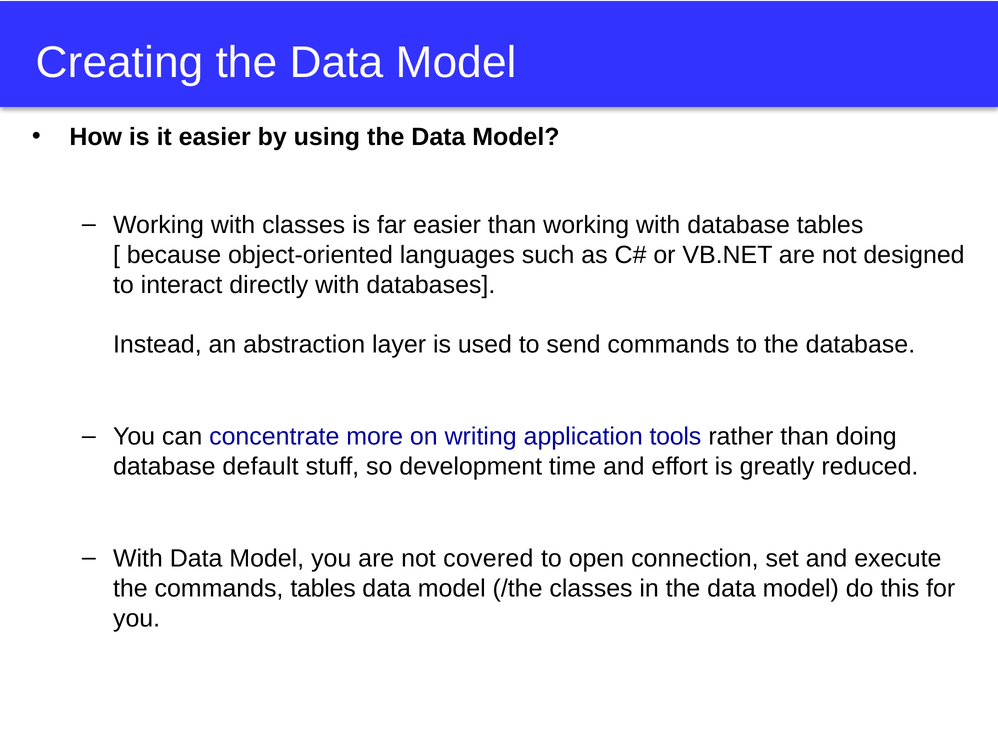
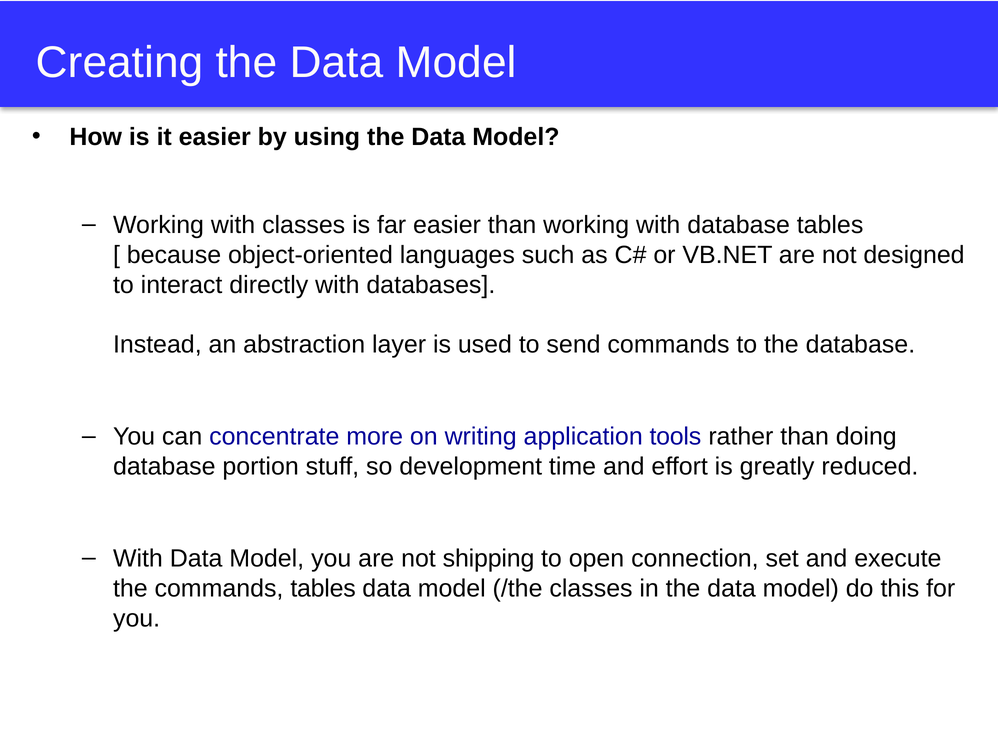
default: default -> portion (261, 467)
covered: covered -> shipping (489, 559)
